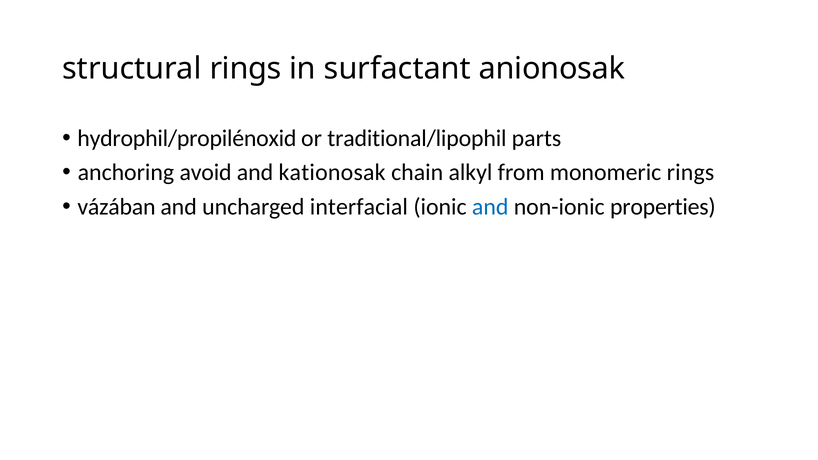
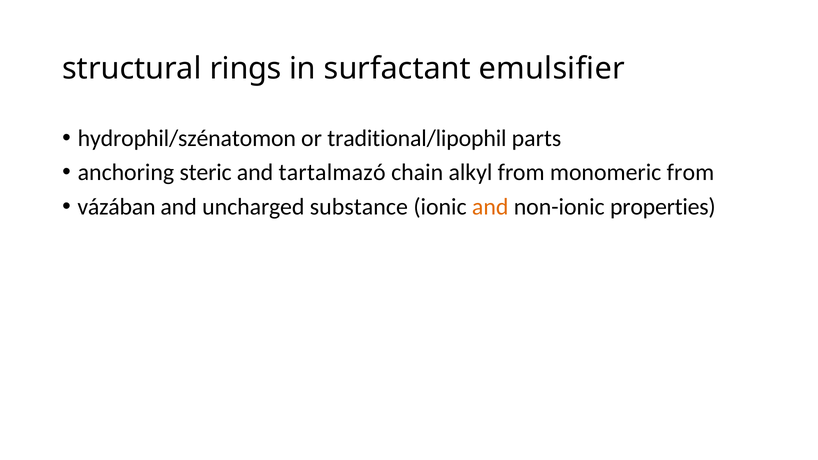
anionosak: anionosak -> emulsifier (552, 69)
hydrophil/propilénoxid: hydrophil/propilénoxid -> hydrophil/szénatomon (187, 138)
avoid: avoid -> steric (206, 173)
kationosak: kationosak -> tartalmazó (332, 173)
monomeric rings: rings -> from (690, 173)
interfacial: interfacial -> substance (359, 207)
and colour: blue -> orange (490, 207)
